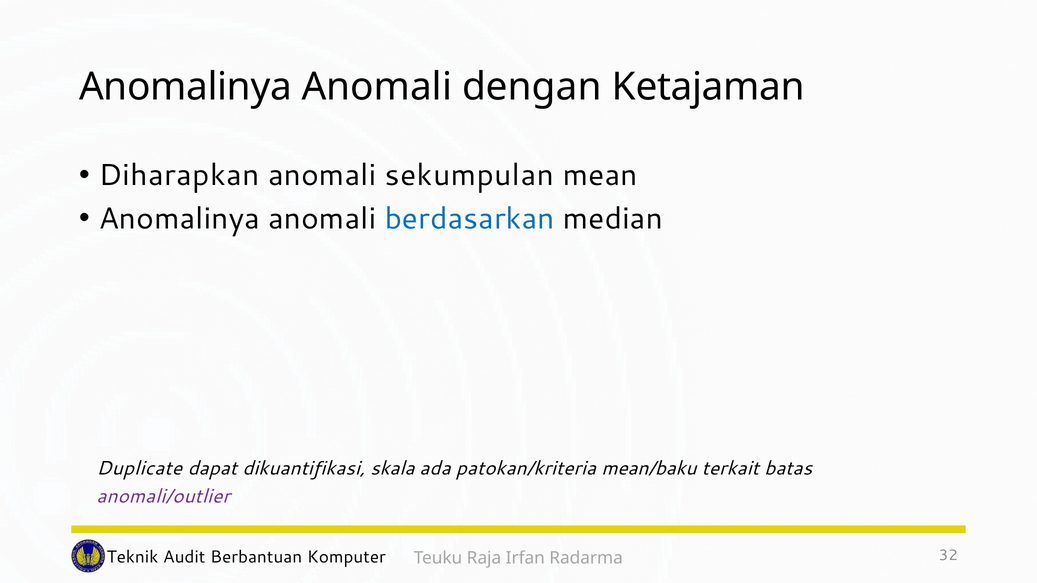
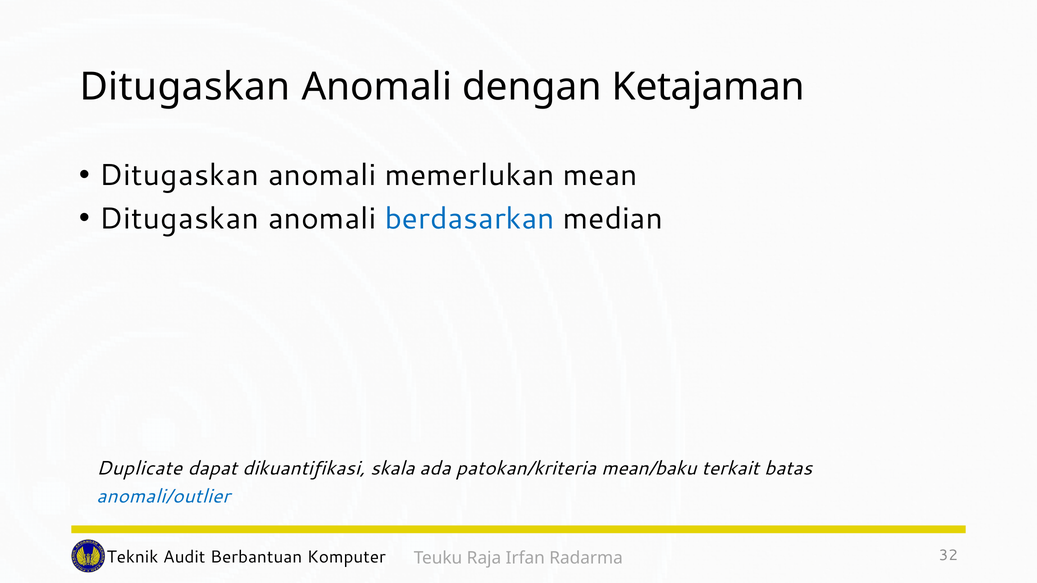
Anomalinya: Anomalinya -> Ditugaskan (185, 87)
Diharapkan: Diharapkan -> Ditugaskan (179, 175)
sekumpulan: sekumpulan -> memerlukan (470, 175)
Anomalinya: Anomalinya -> Ditugaskan (179, 219)
anomali/outlier colour: purple -> blue (163, 497)
